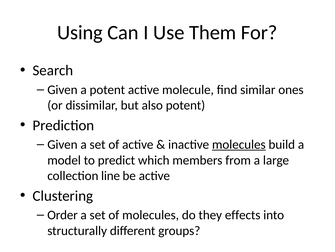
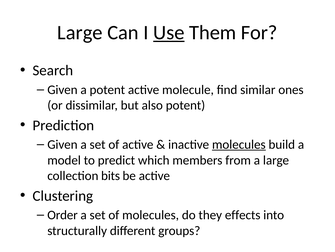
Using: Using -> Large (80, 32)
Use underline: none -> present (169, 32)
line: line -> bits (111, 175)
